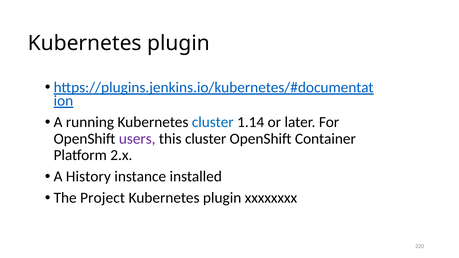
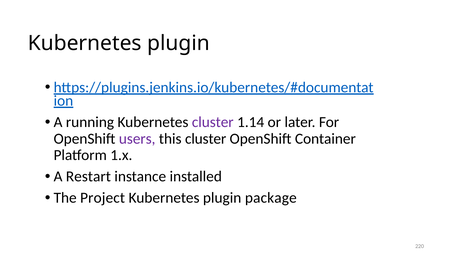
cluster colour: blue -> purple (213, 122)
2.x: 2.x -> 1.x (121, 155)
History: History -> Restart (88, 177)
xxxxxxxx: xxxxxxxx -> package (271, 198)
